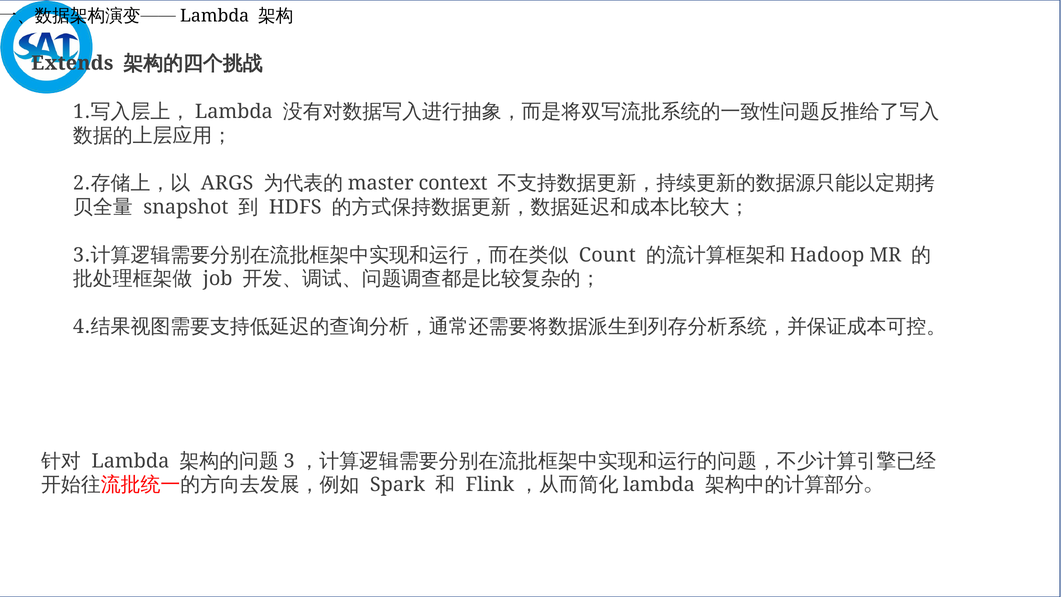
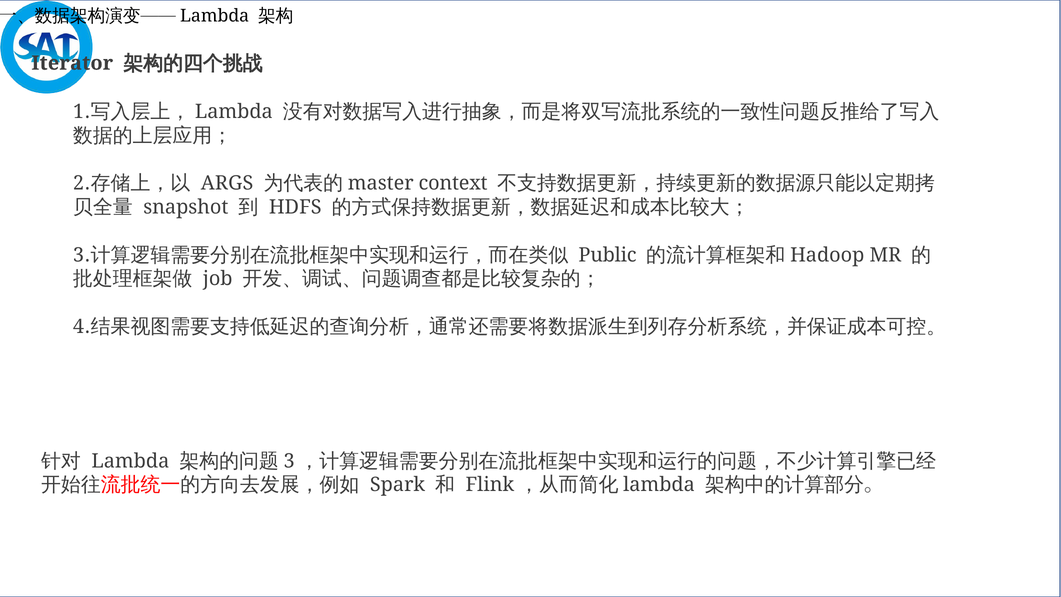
Extends: Extends -> Iterator (72, 63)
Count: Count -> Public (608, 255)
